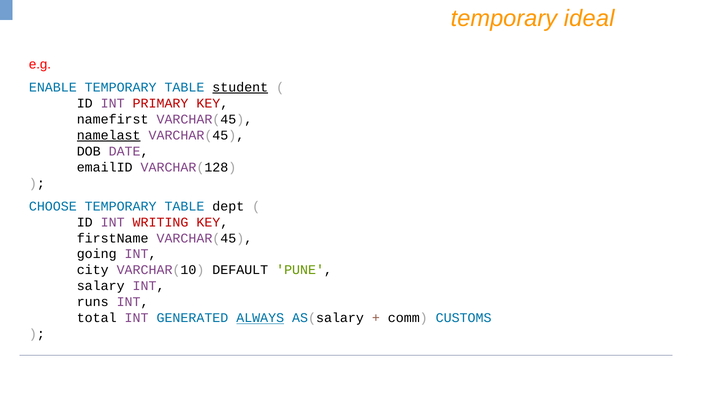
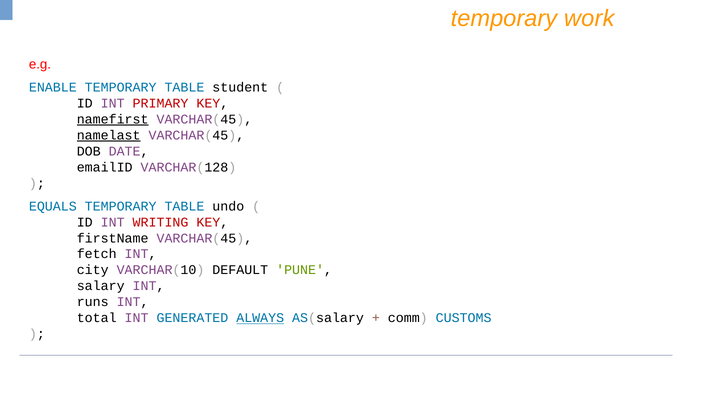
ideal: ideal -> work (589, 18)
student underline: present -> none (240, 87)
namefirst underline: none -> present (113, 119)
CHOOSE: CHOOSE -> EQUALS (53, 206)
dept: dept -> undo (228, 206)
going: going -> fetch (97, 254)
